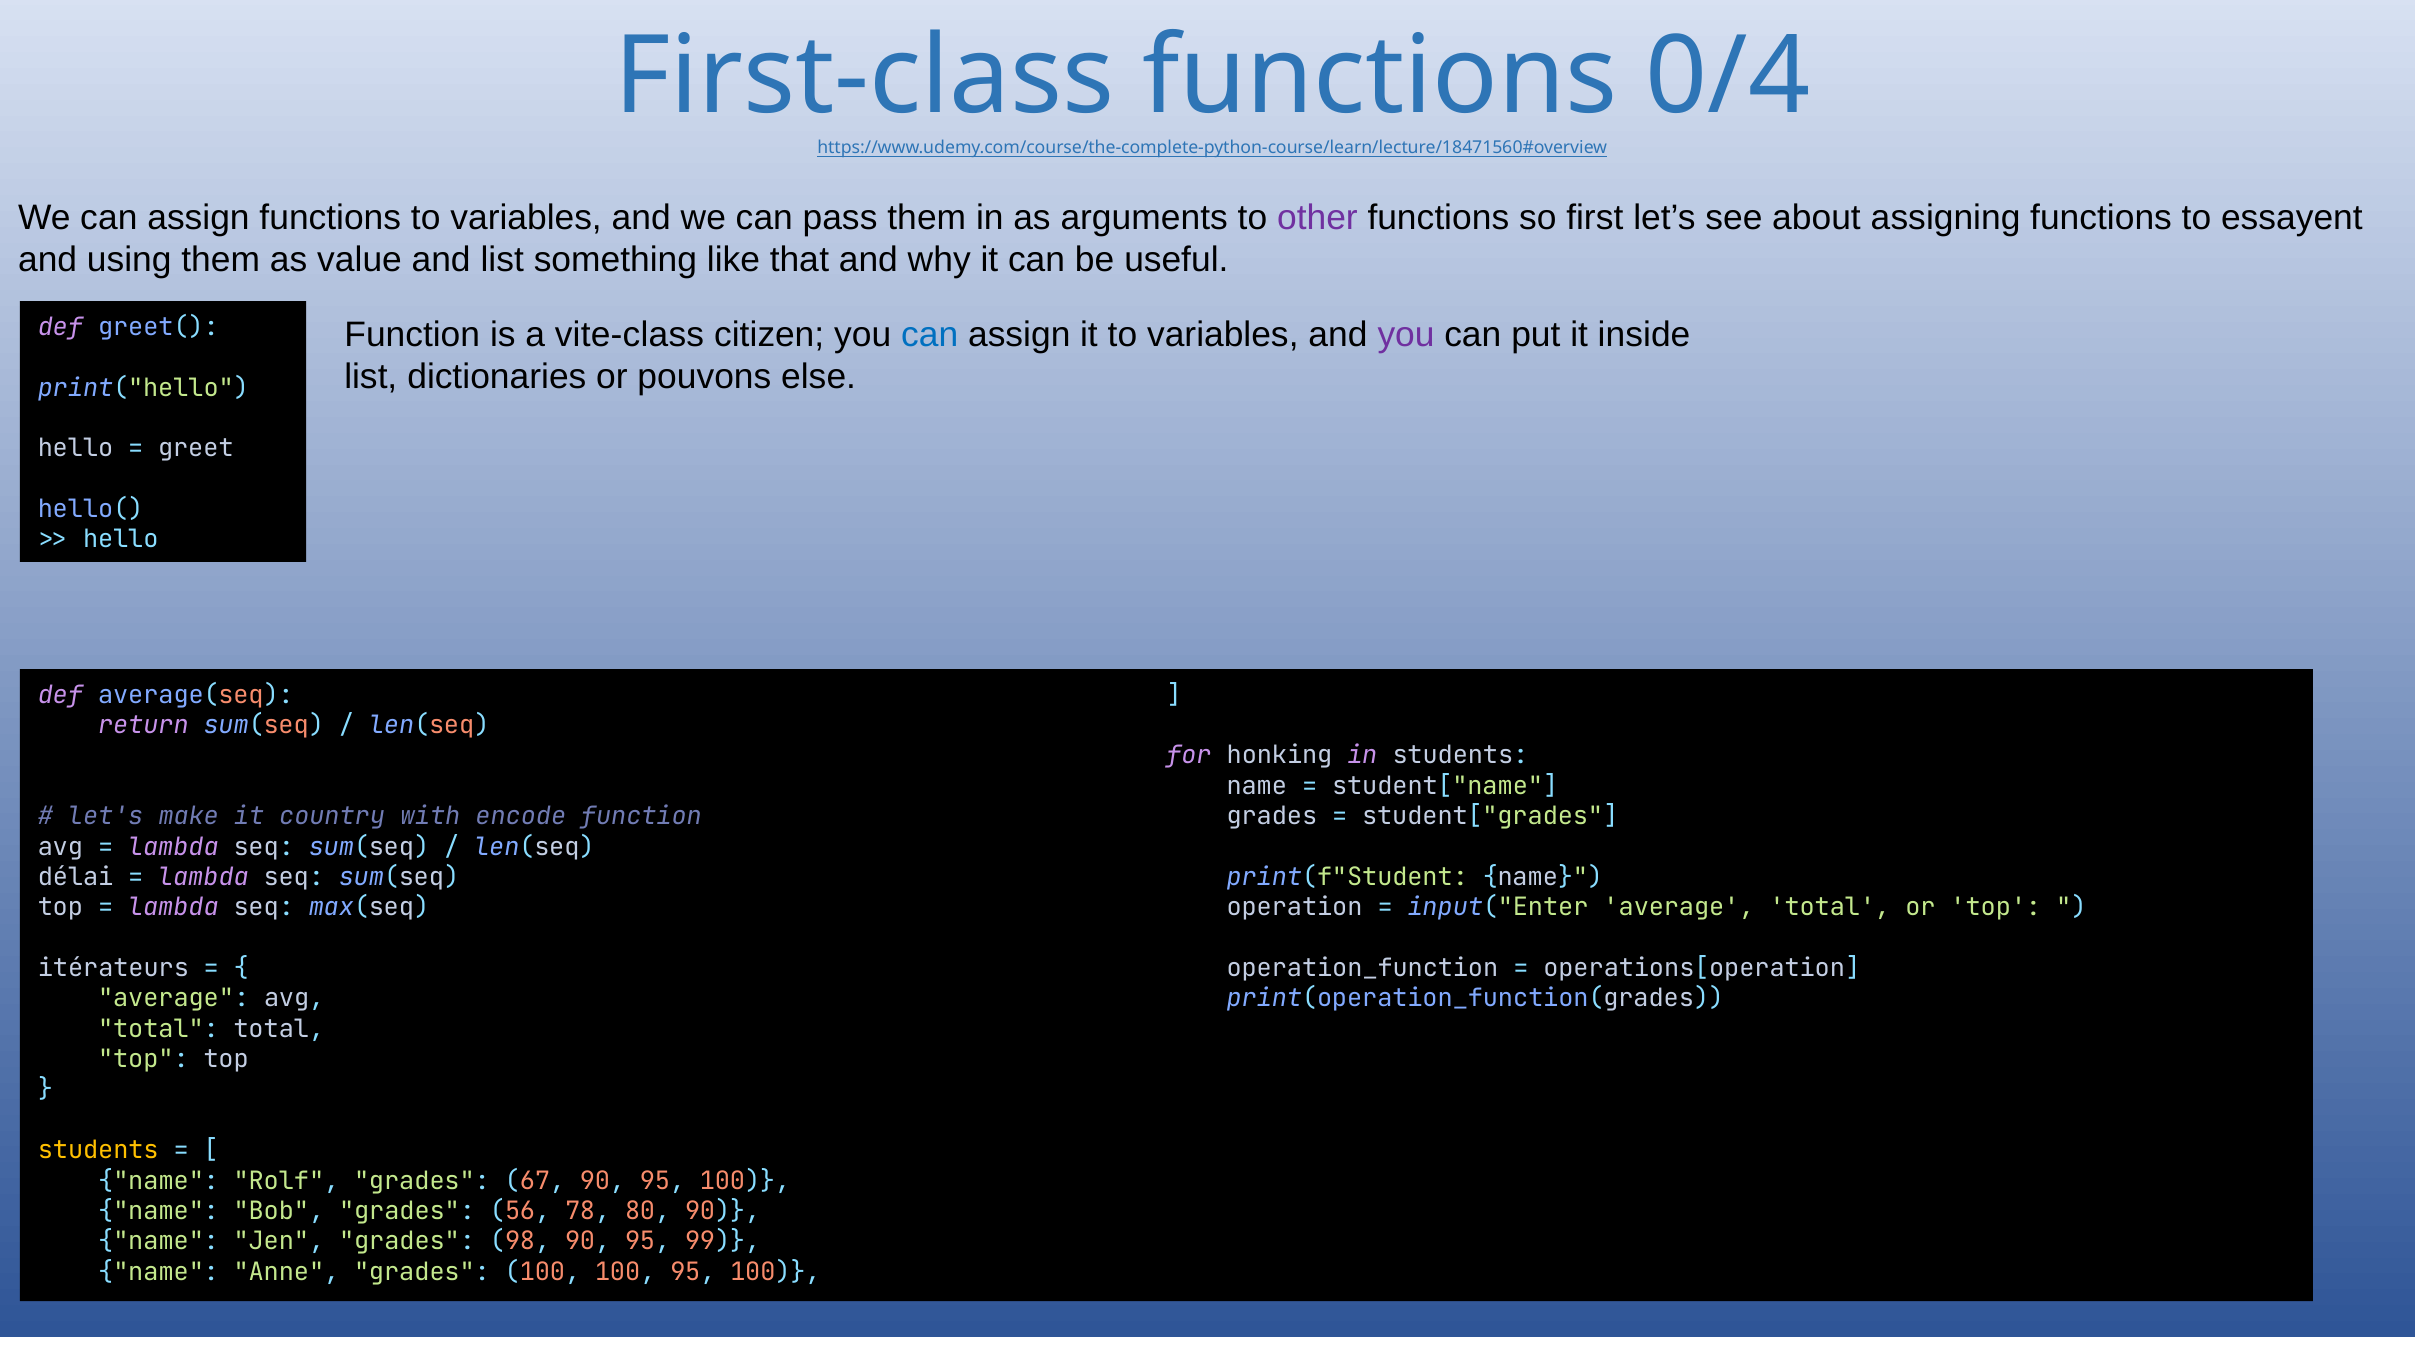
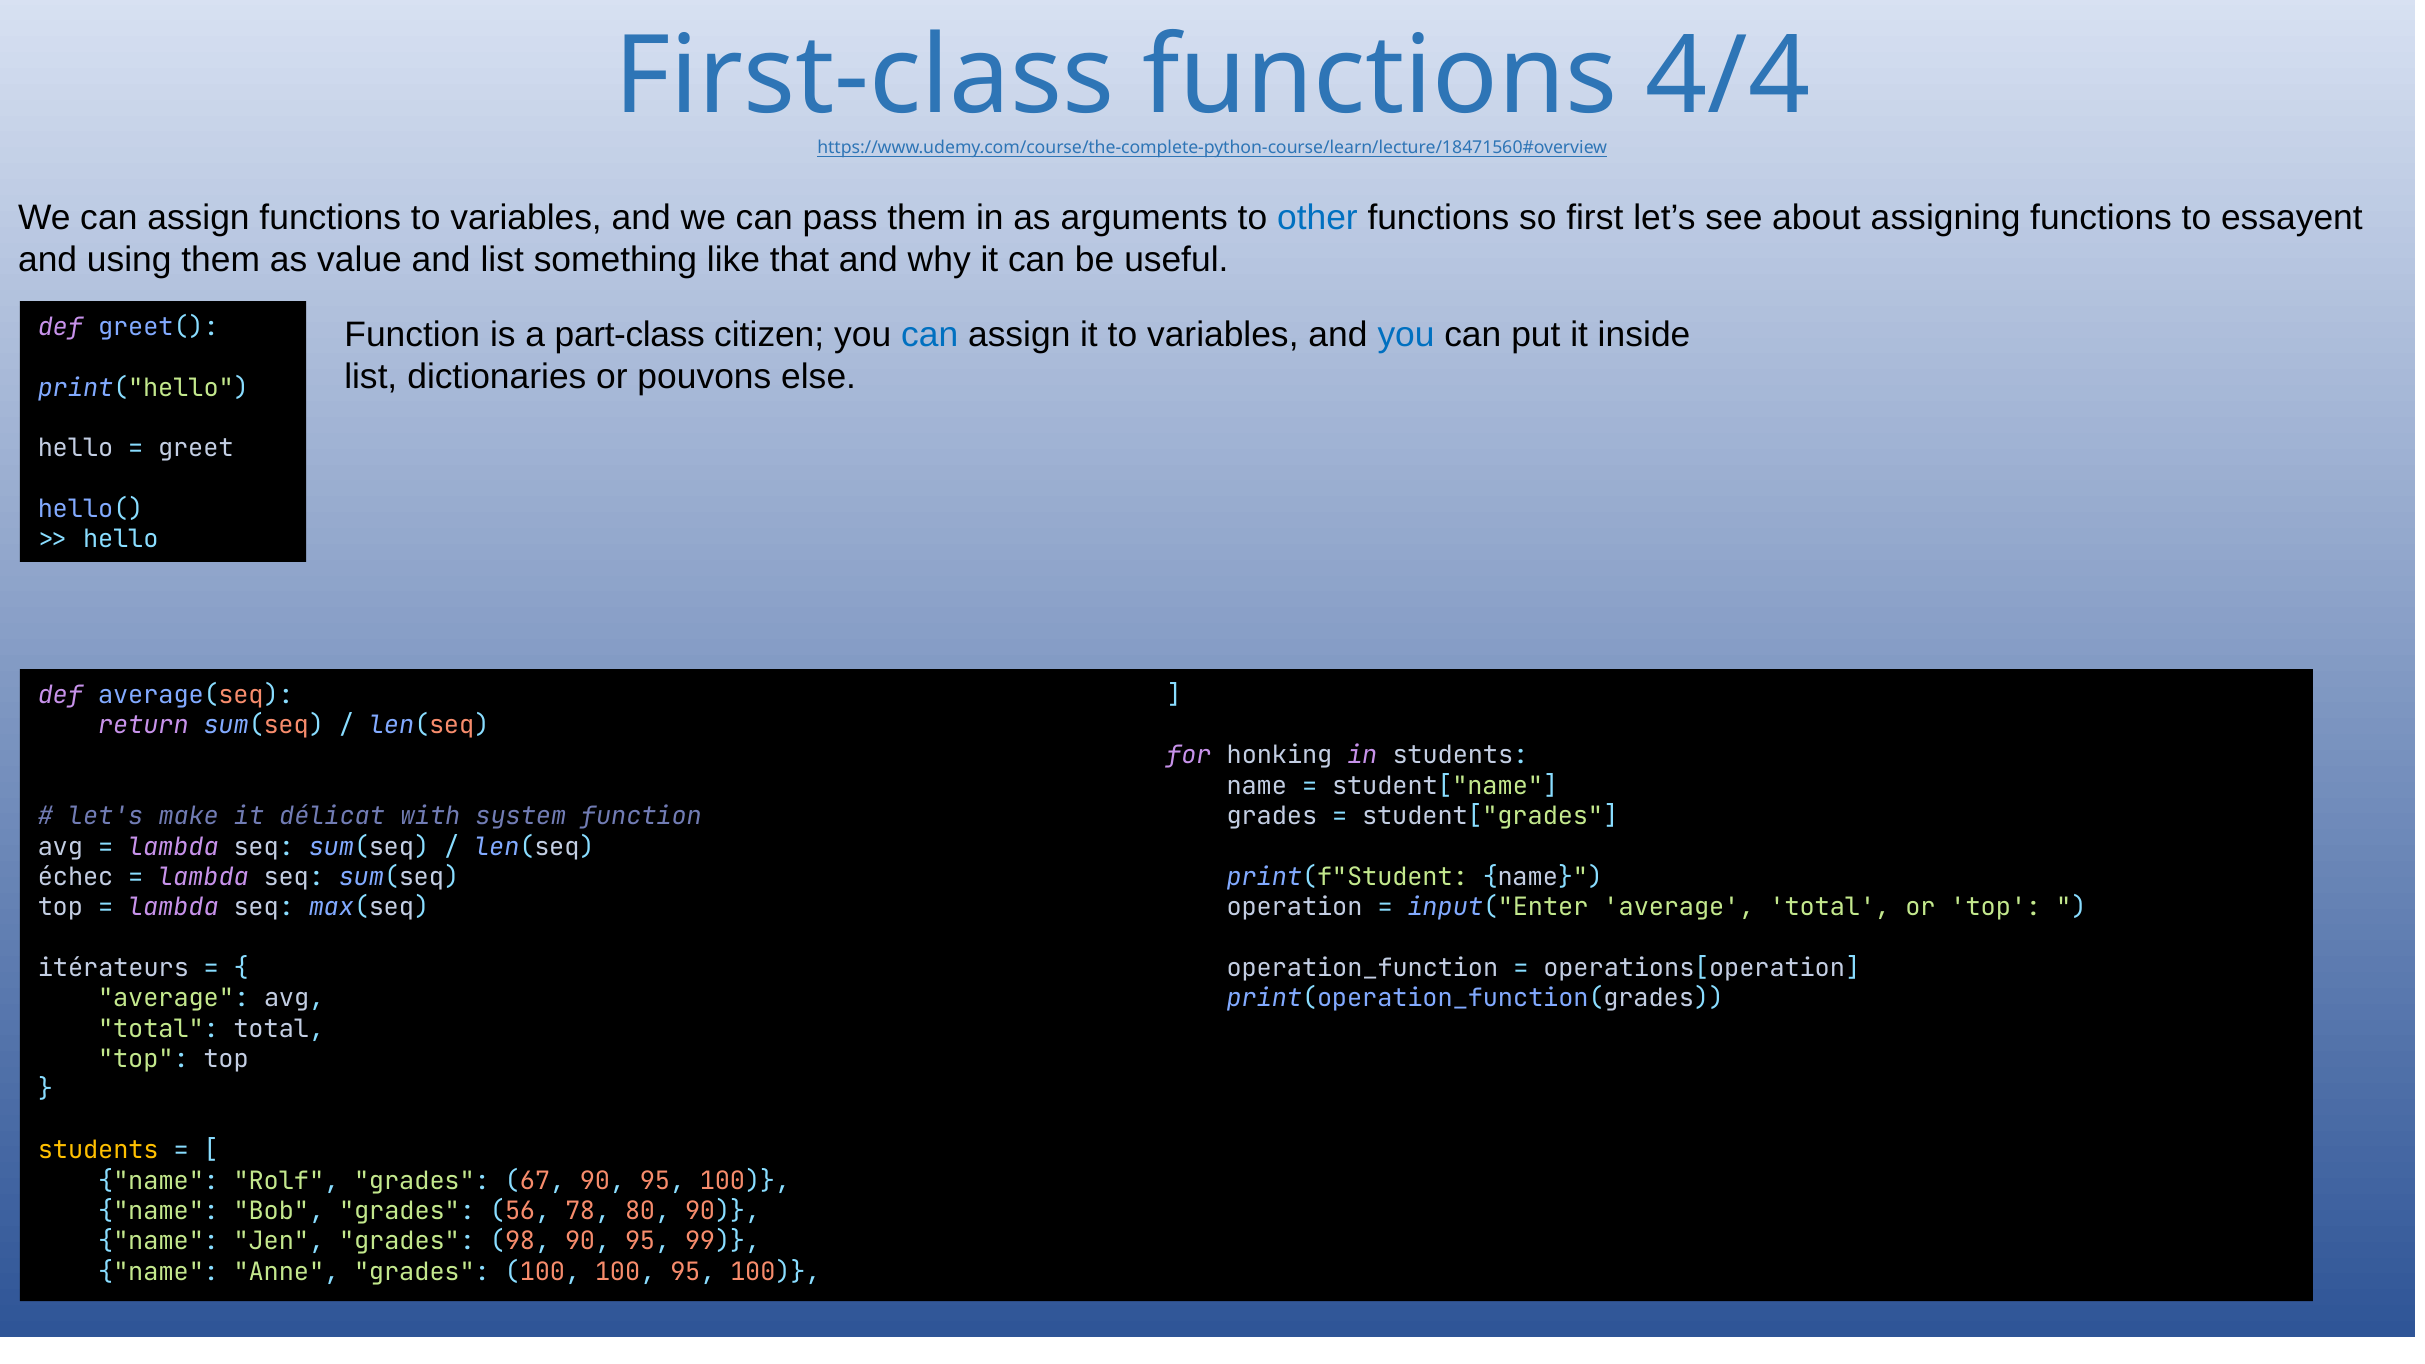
0/4: 0/4 -> 4/4 (1728, 77)
other colour: purple -> blue (1317, 217)
vite-class: vite-class -> part-class (630, 334)
you colour: purple -> blue (1406, 334)
country: country -> délicat (332, 816)
encode: encode -> system (521, 816)
délai: délai -> échec (76, 877)
